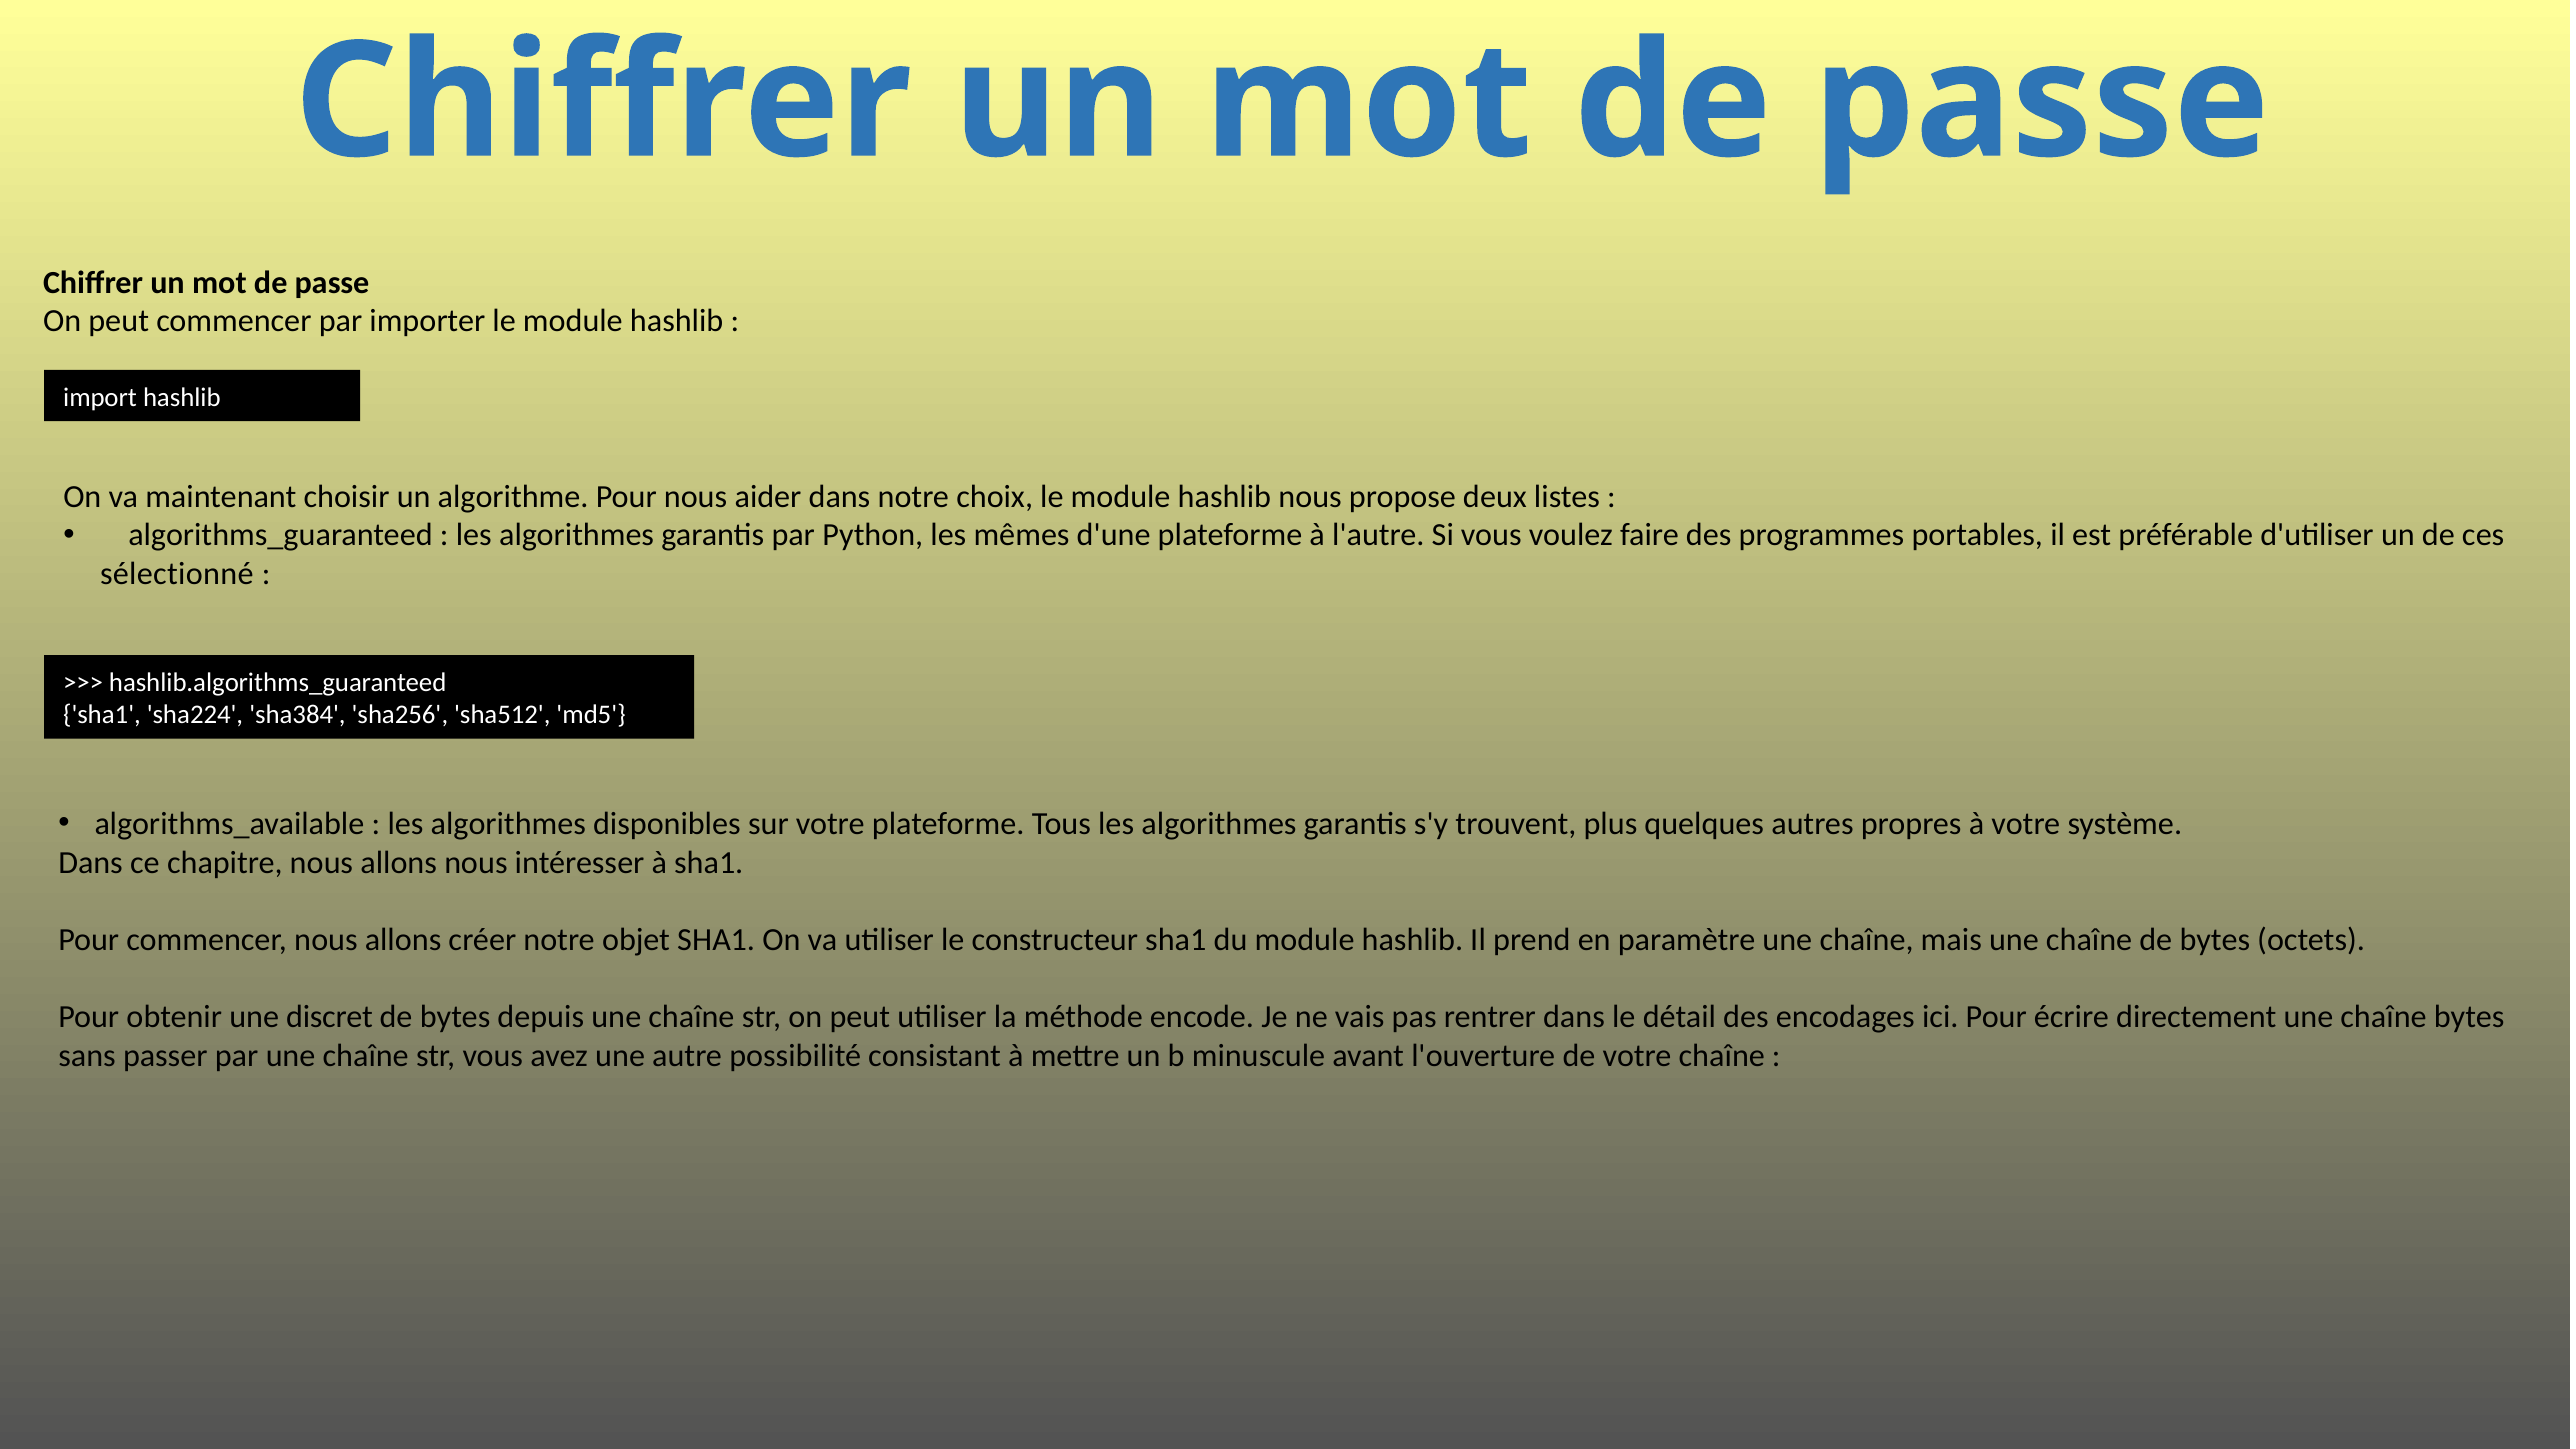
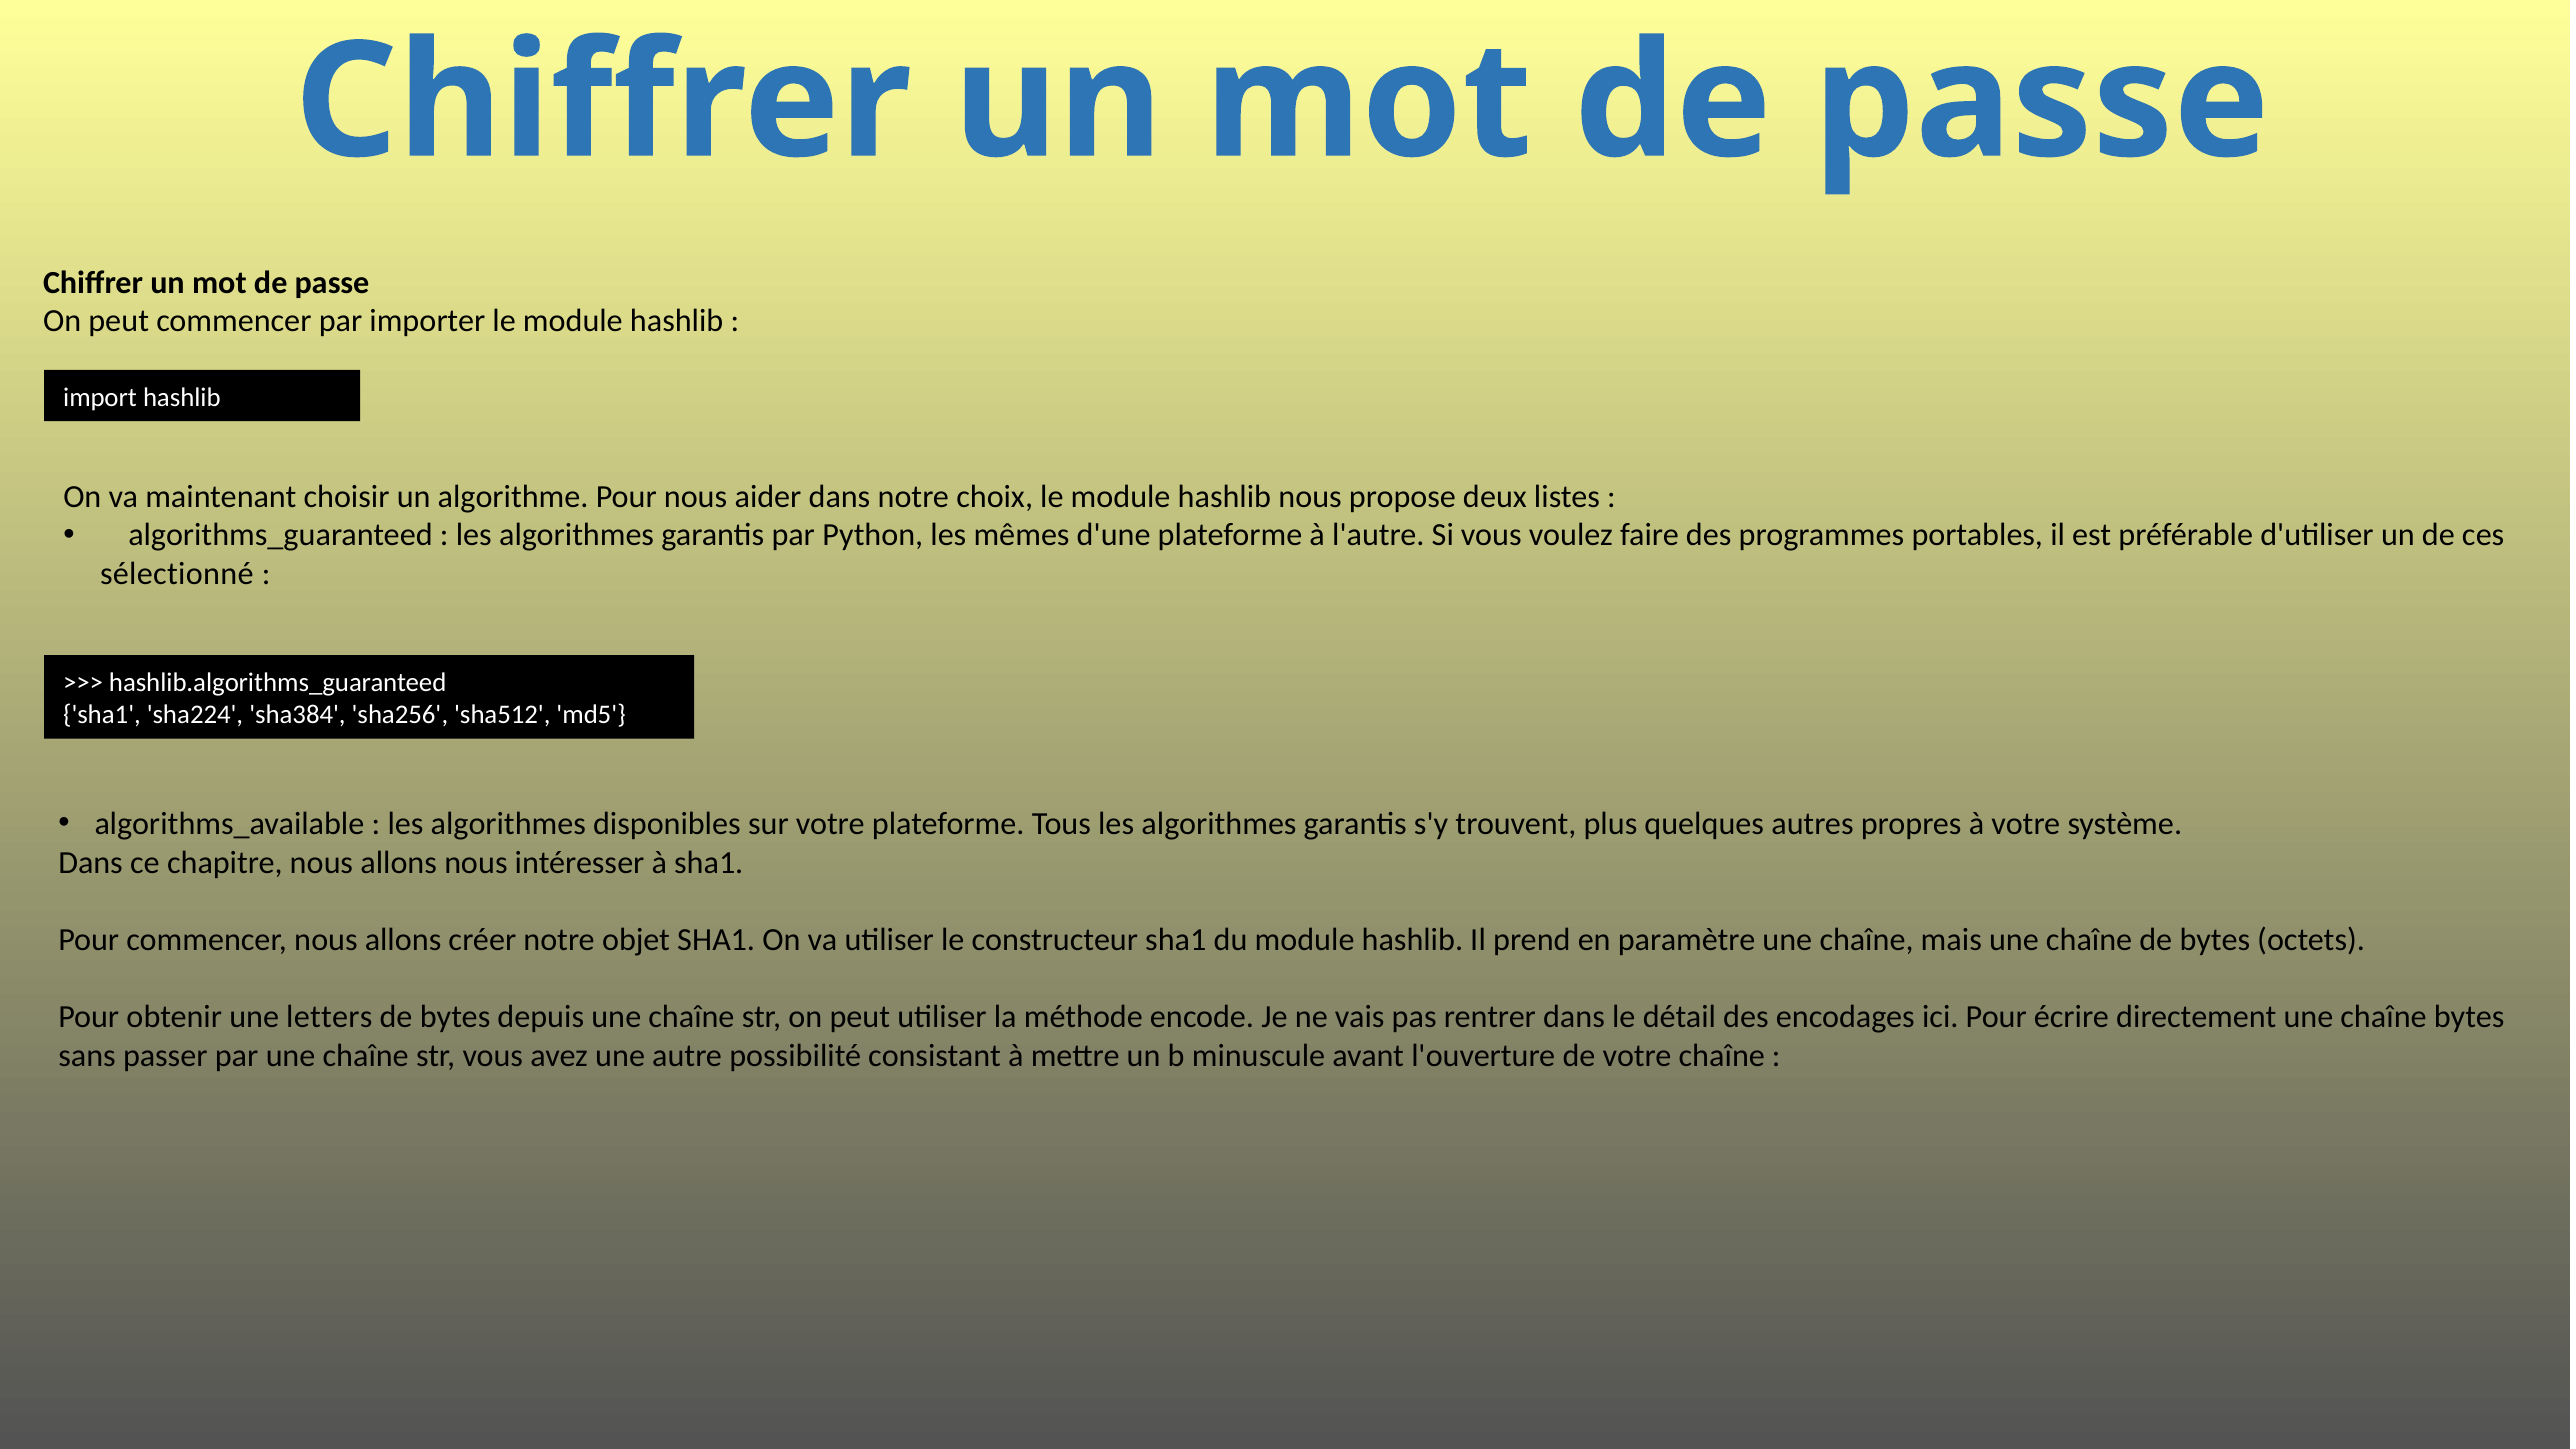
discret: discret -> letters (329, 1017)
